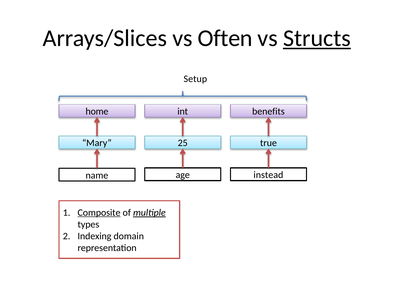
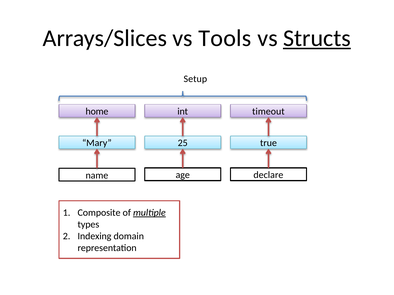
Often: Often -> Tools (225, 38)
benefits: benefits -> timeout (268, 112)
instead: instead -> declare (268, 175)
Composite underline: present -> none (99, 213)
